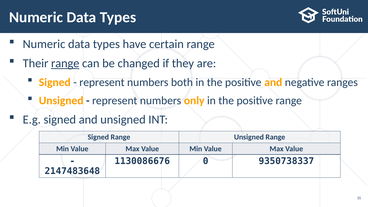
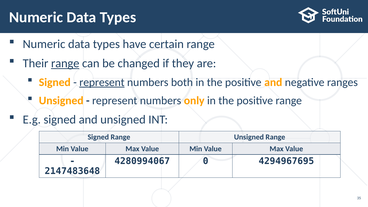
represent underline: none -> present (102, 82)
1130086676: 1130086676 -> 4280994067 (142, 161)
9350738337: 9350738337 -> 4294967695 (286, 161)
